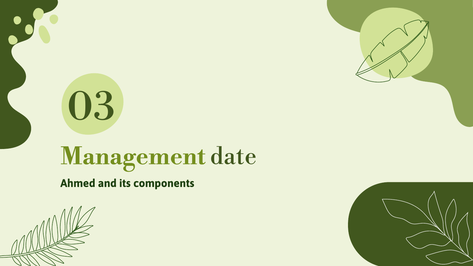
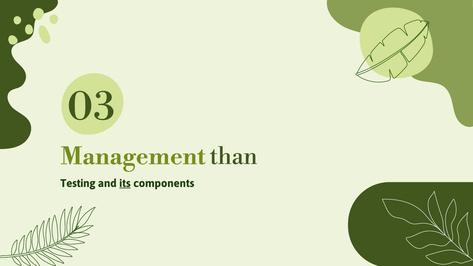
date: date -> than (234, 156)
Ahmed: Ahmed -> Testing (78, 183)
its underline: none -> present (125, 183)
